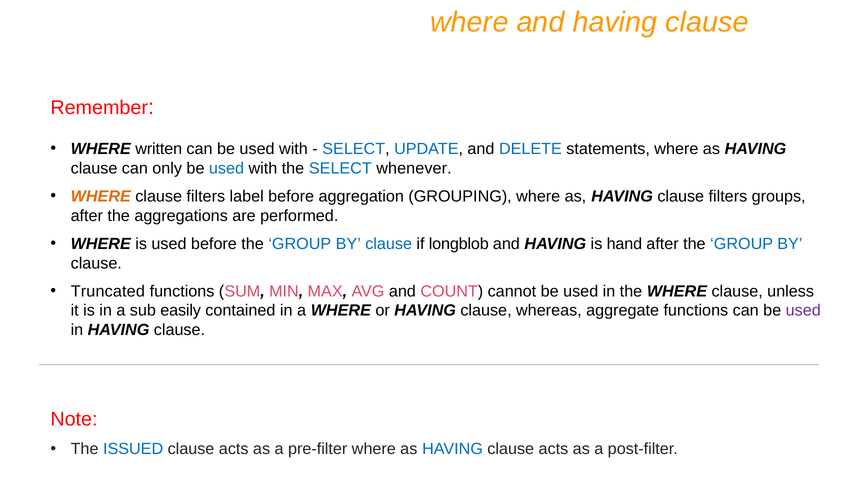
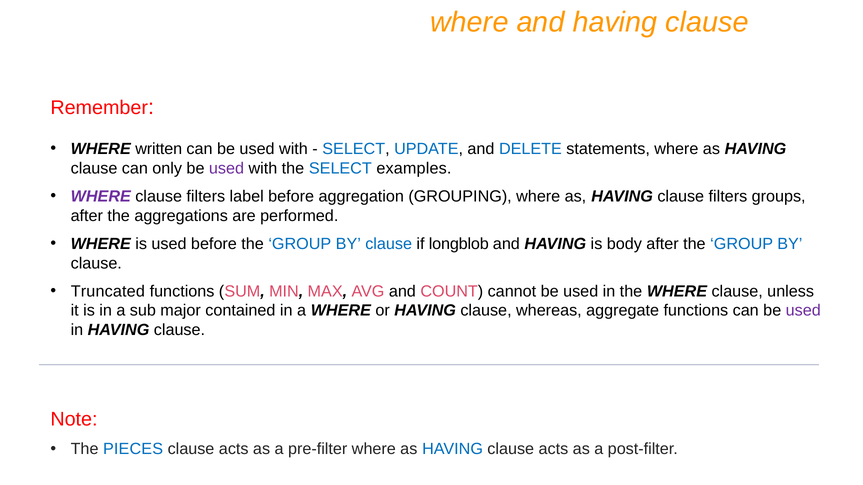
used colour: blue -> purple (227, 169)
whenever: whenever -> examples (414, 169)
WHERE colour: orange -> purple (101, 197)
hand: hand -> body (624, 244)
easily: easily -> major (181, 311)
ISSUED: ISSUED -> PIECES (133, 449)
